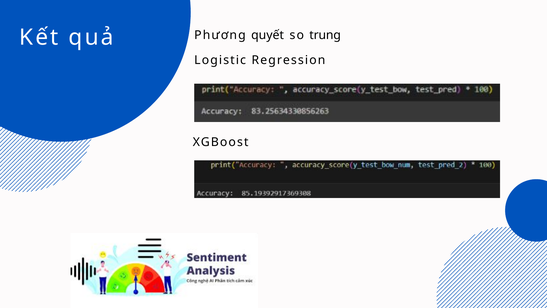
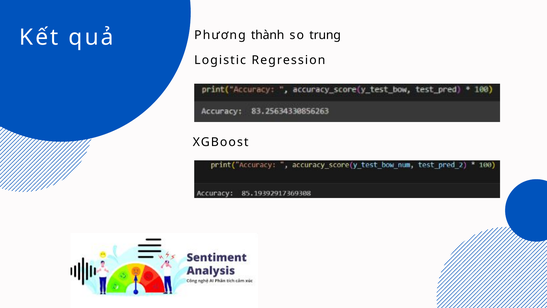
quyết: quyết -> thành (268, 35)
